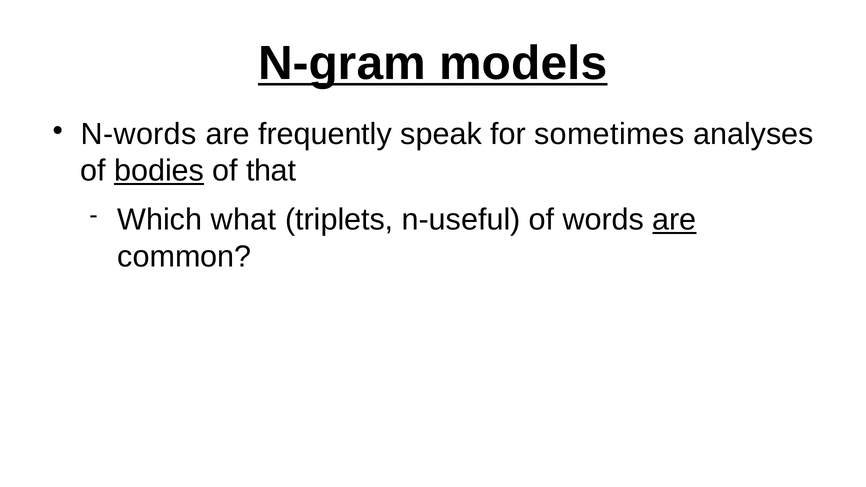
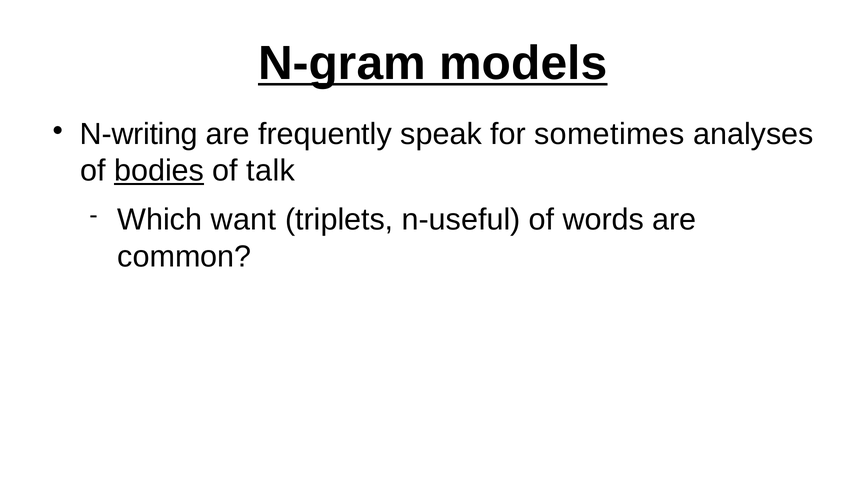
N-words: N-words -> N-writing (139, 134)
that: that -> talk (271, 171)
what: what -> want (243, 220)
are underline: present -> none (674, 220)
